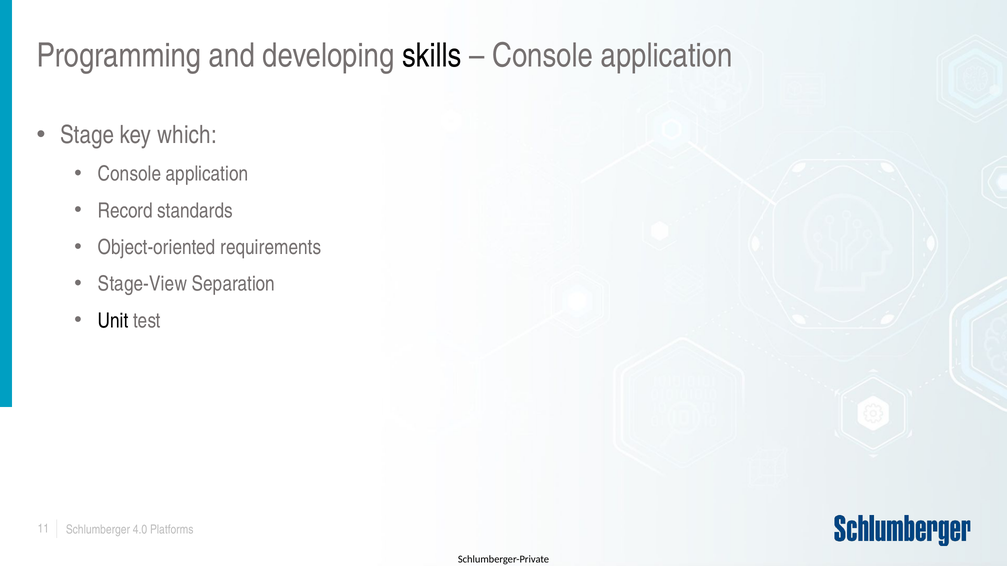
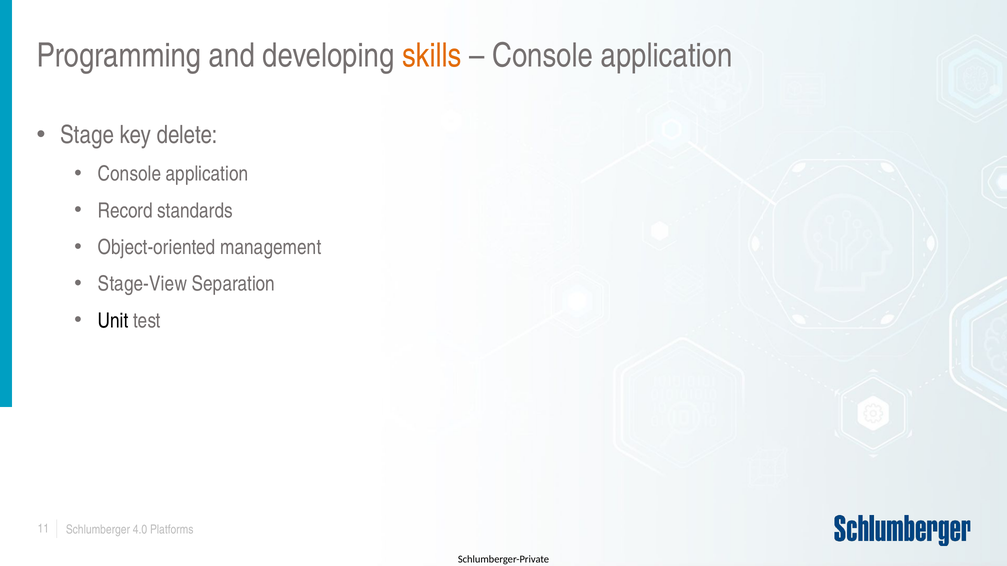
skills colour: black -> orange (432, 56)
which: which -> delete (187, 135)
requirements: requirements -> management (271, 248)
